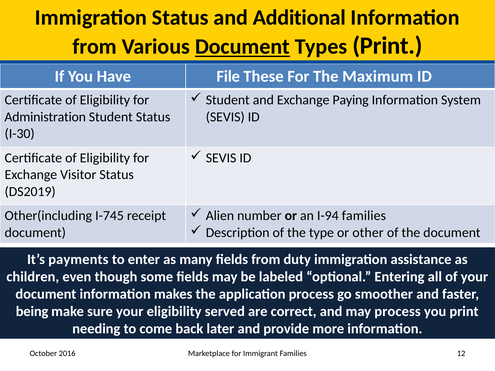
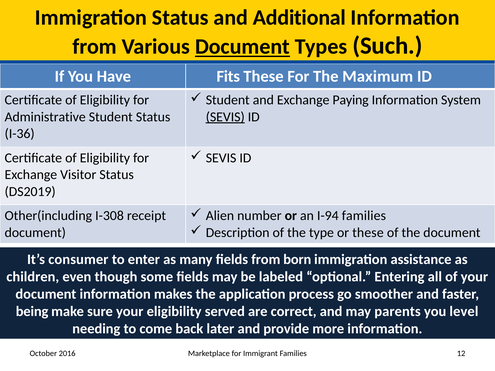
Types Print: Print -> Such (387, 46)
File: File -> Fits (228, 77)
Administration: Administration -> Administrative (45, 117)
SEVIS underline: none -> present (225, 117)
I-30: I-30 -> I-36 (20, 134)
I-745: I-745 -> I-308 (110, 216)
or other: other -> these (368, 233)
payments: payments -> consumer (78, 260)
duty: duty -> born (297, 260)
may process: process -> parents (398, 312)
you print: print -> level (464, 312)
